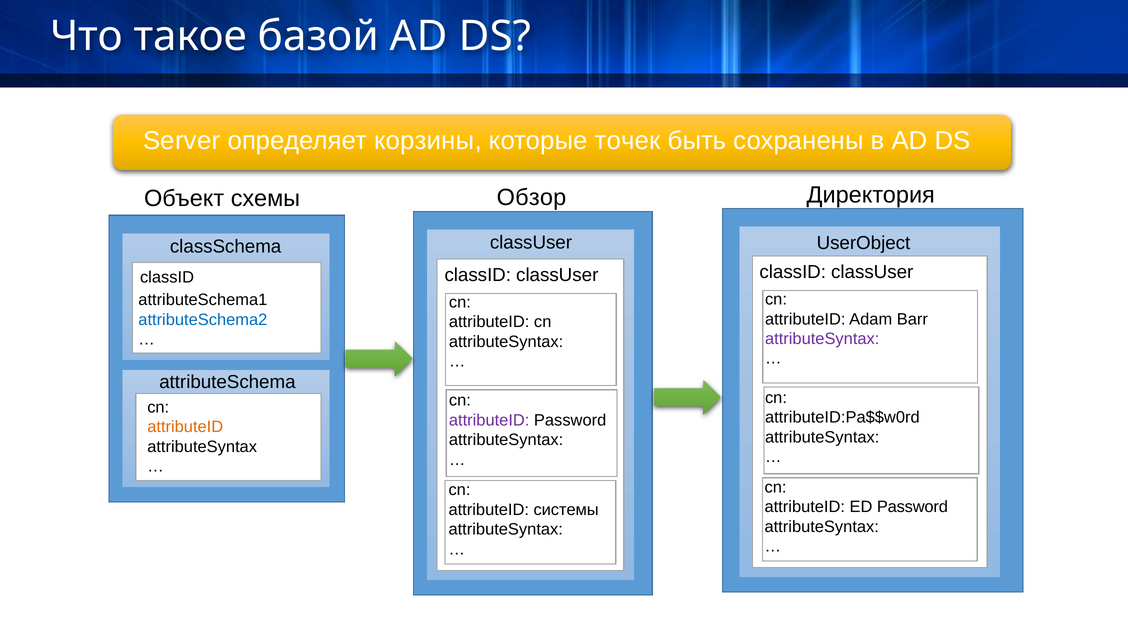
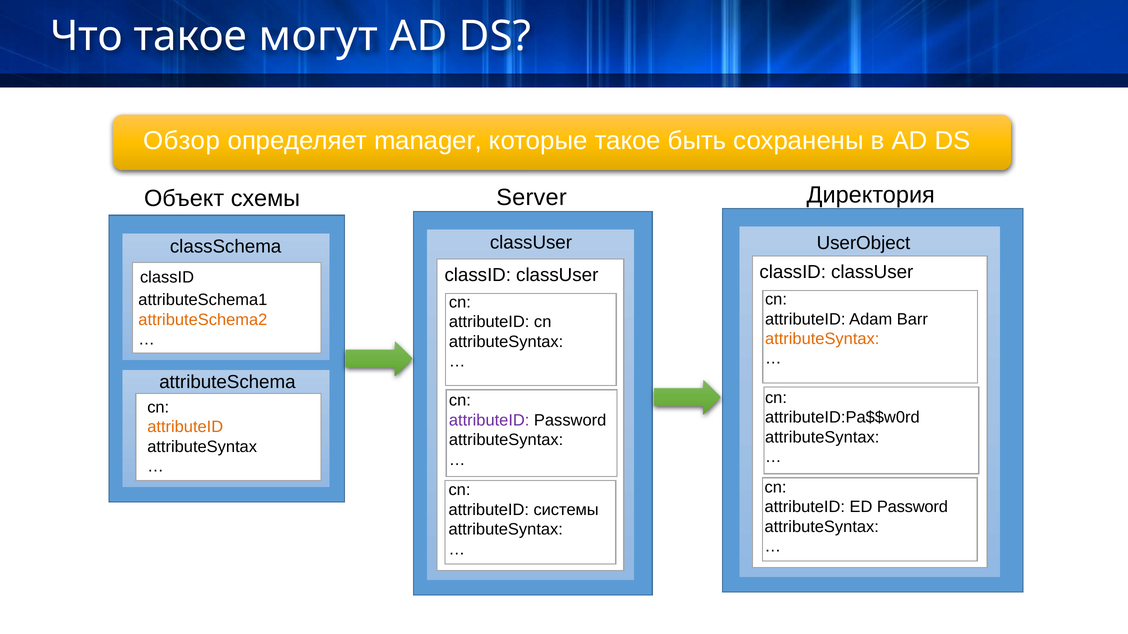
базой: базой -> могут (318, 36)
Server: Server -> Обзор (182, 141)
корзины: корзины -> manager (428, 141)
которые точек: точек -> такое (628, 141)
Обзор: Обзор -> Server (532, 198)
attributeSchema2 colour: blue -> orange (203, 320)
attributeSyntax colour: purple -> orange (822, 339)
